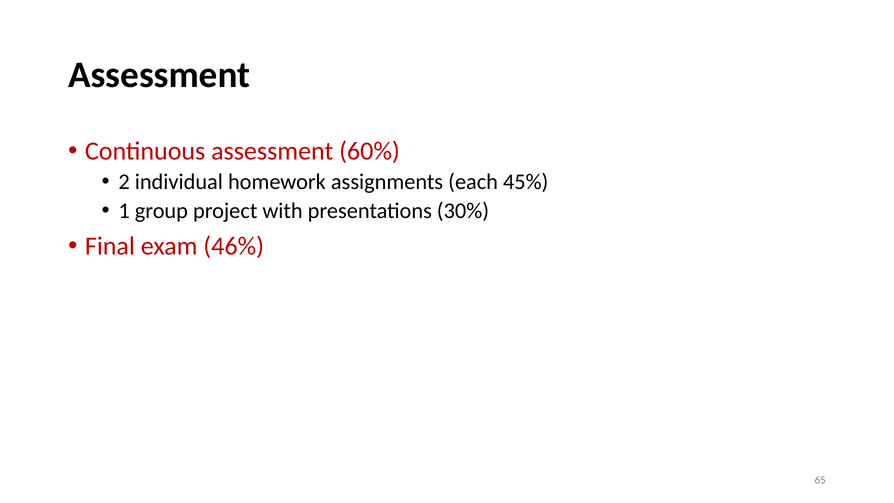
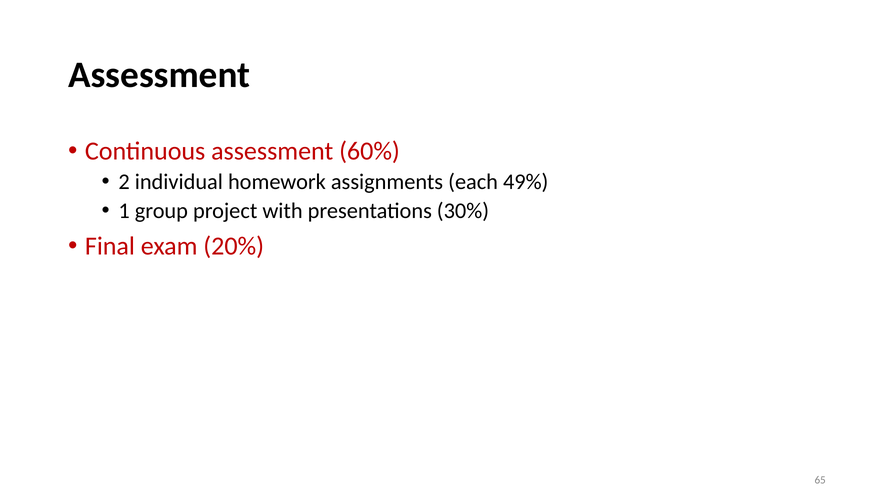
45%: 45% -> 49% (526, 182)
46%: 46% -> 20% (234, 246)
